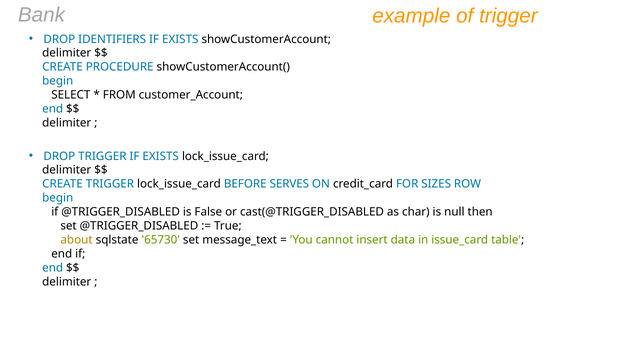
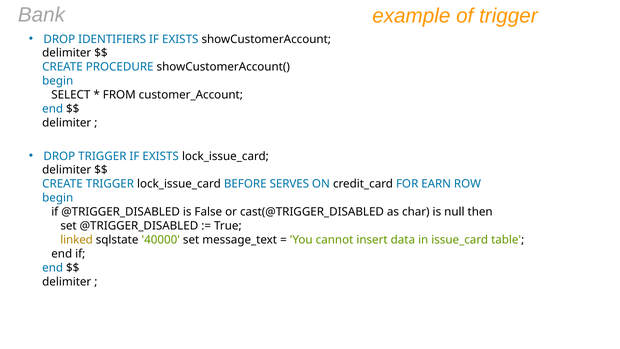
SIZES: SIZES -> EARN (436, 184)
about: about -> linked (77, 240)
65730: 65730 -> 40000 (161, 240)
